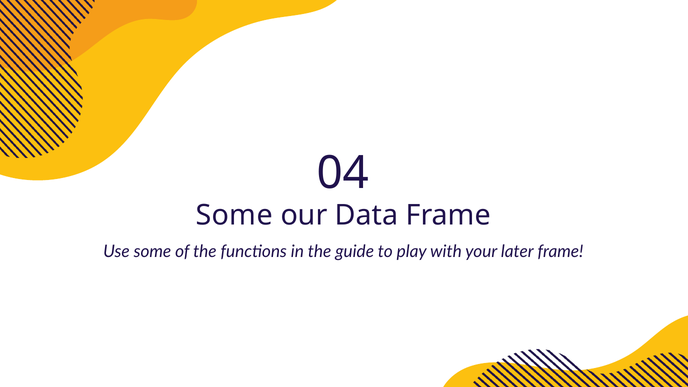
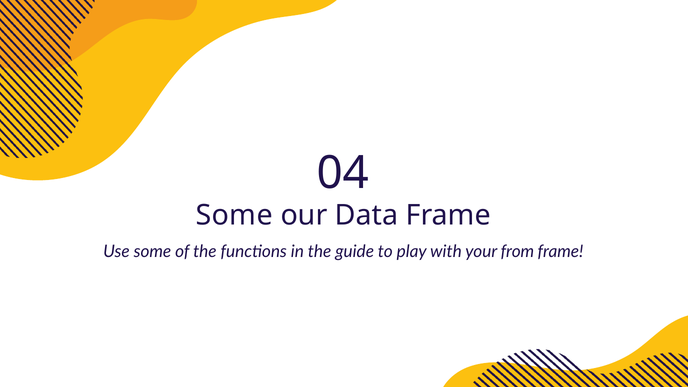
later: later -> from (517, 252)
